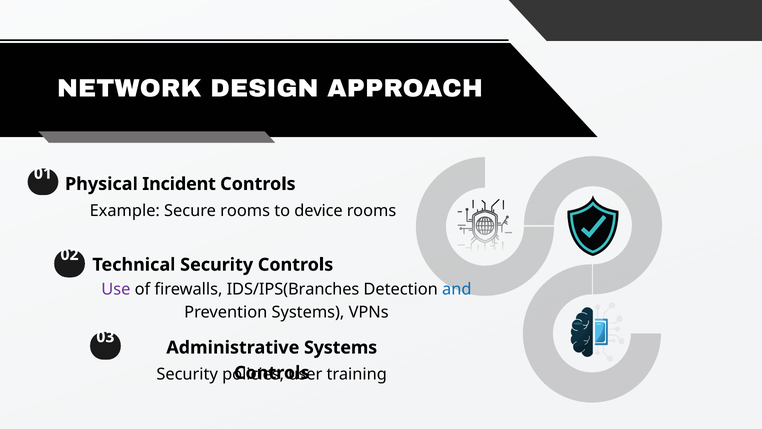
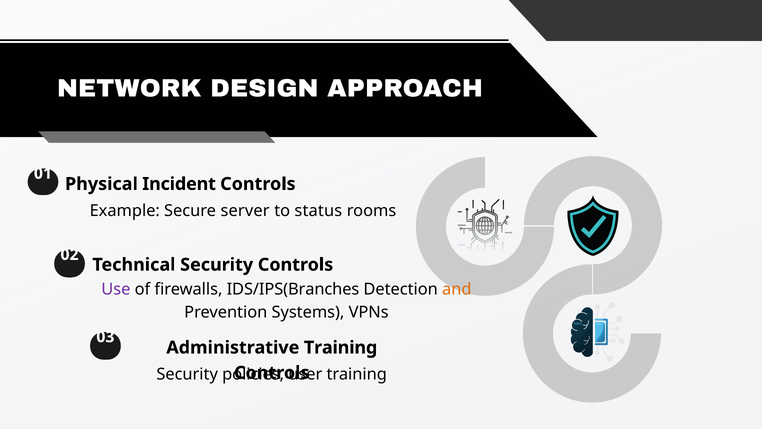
Secure rooms: rooms -> server (245, 211)
device: device -> status (318, 211)
and colour: blue -> orange (457, 289)
Administrative Systems: Systems -> Training (341, 347)
